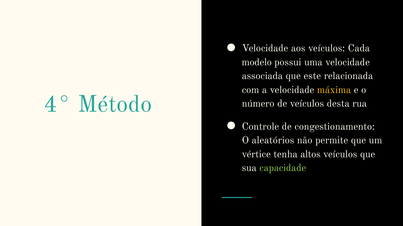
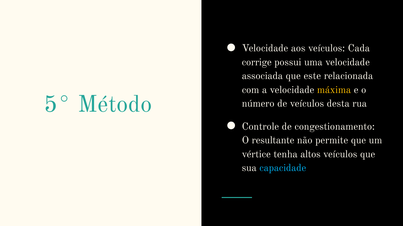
modelo: modelo -> corrige (257, 62)
4°: 4° -> 5° (58, 105)
aleatórios: aleatórios -> resultante (273, 141)
capacidade colour: light green -> light blue (283, 168)
